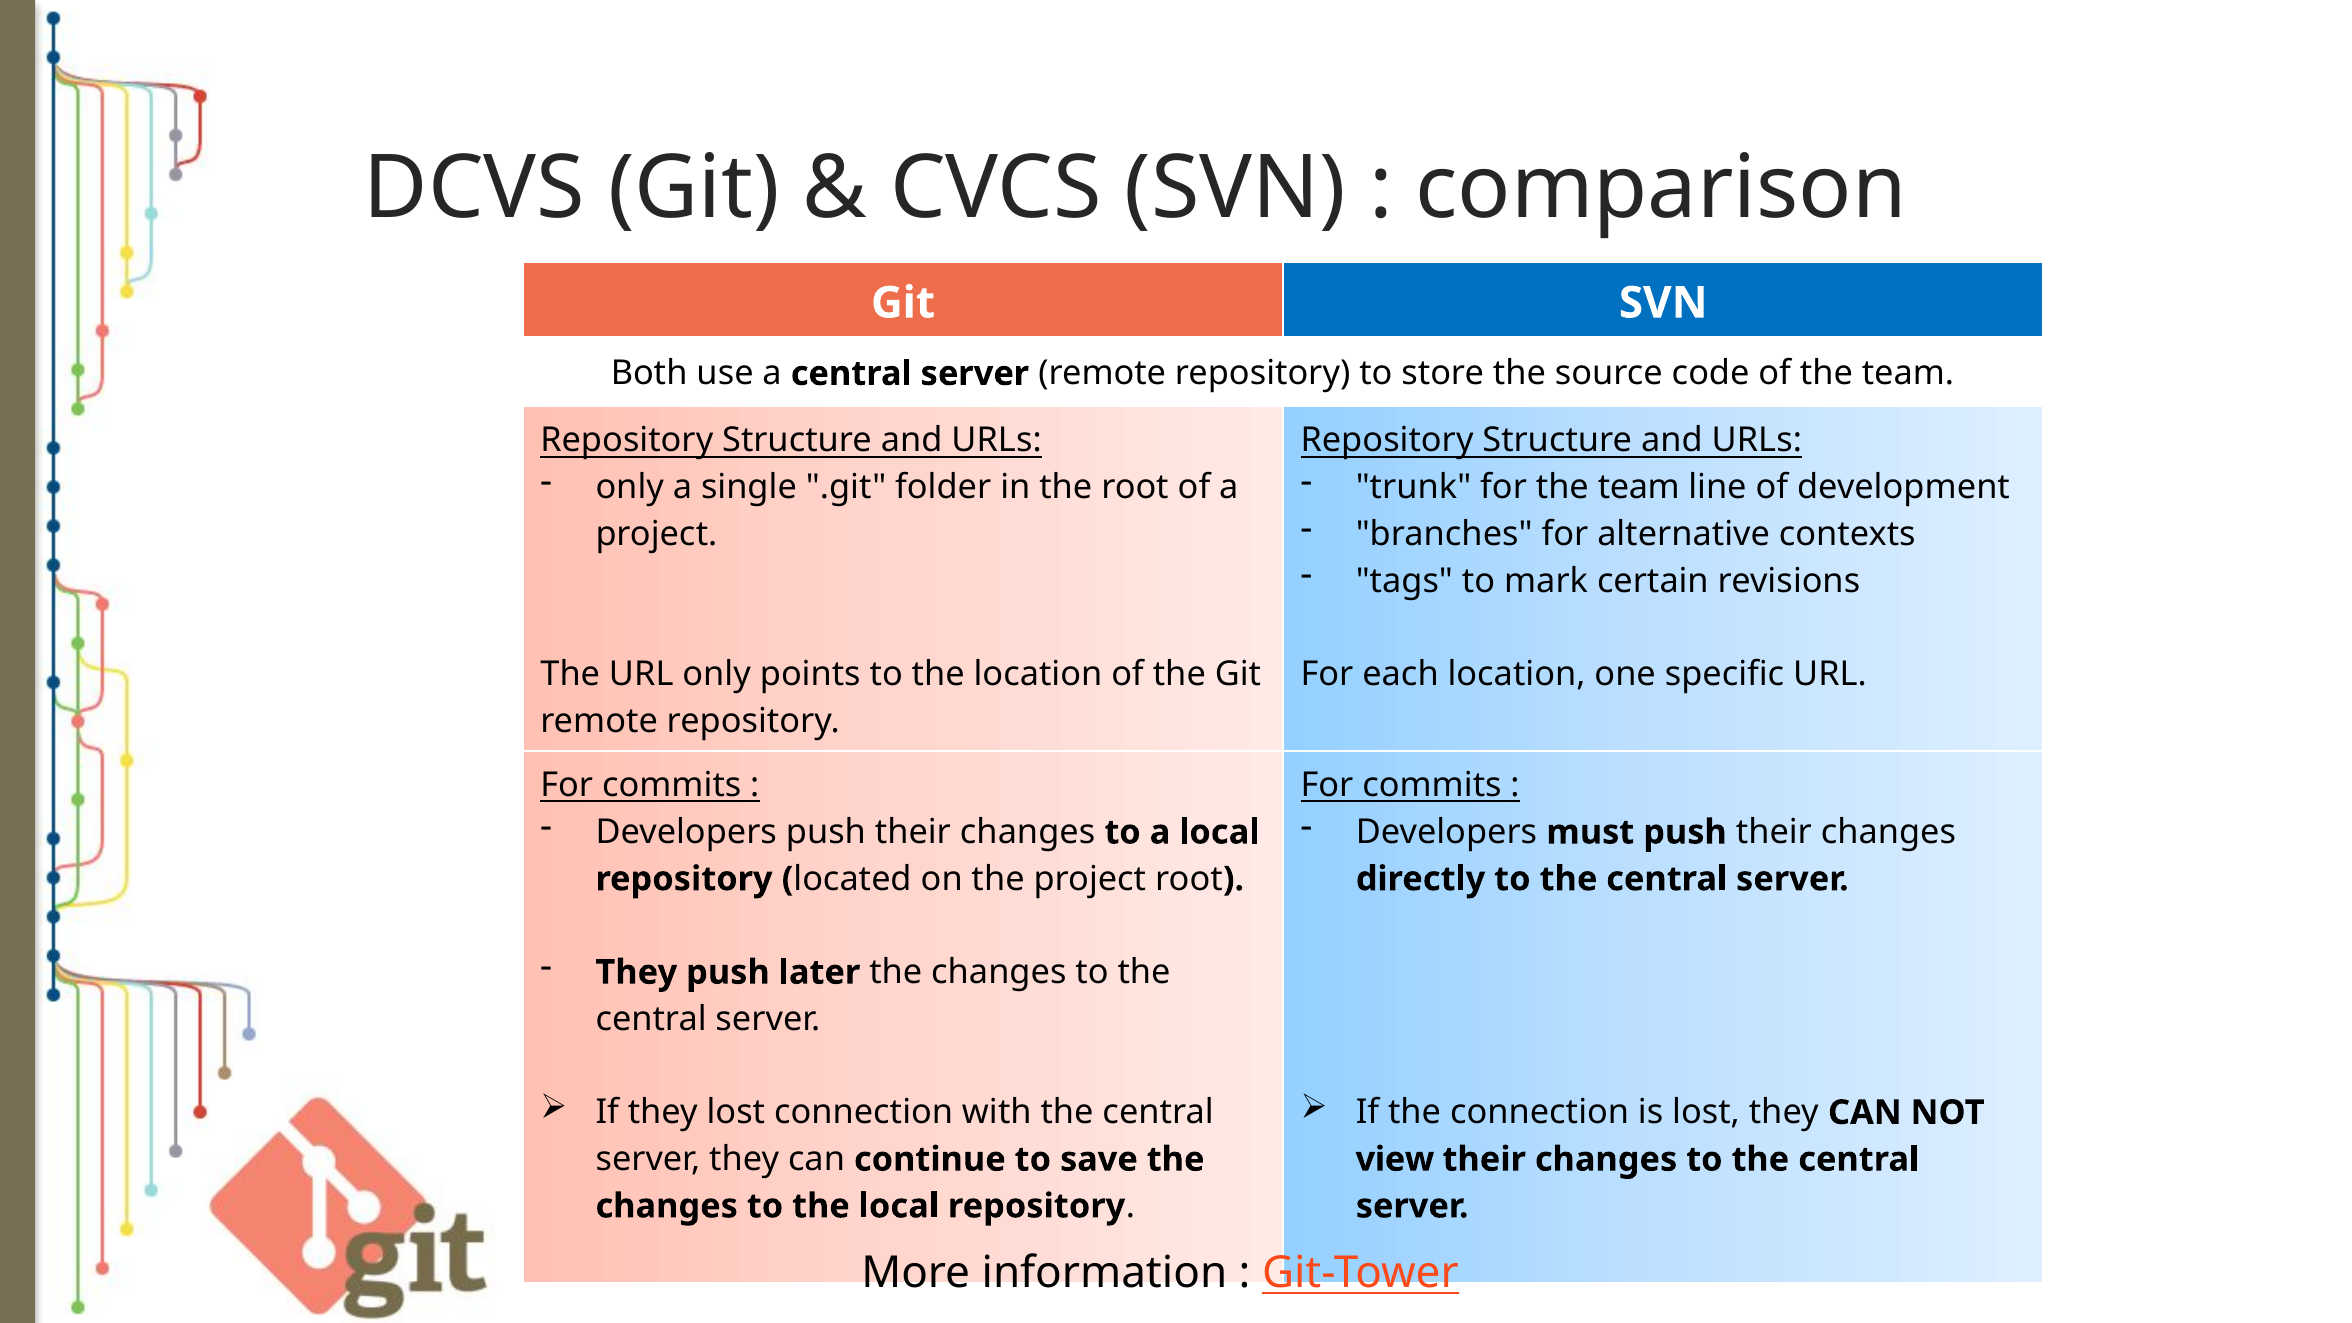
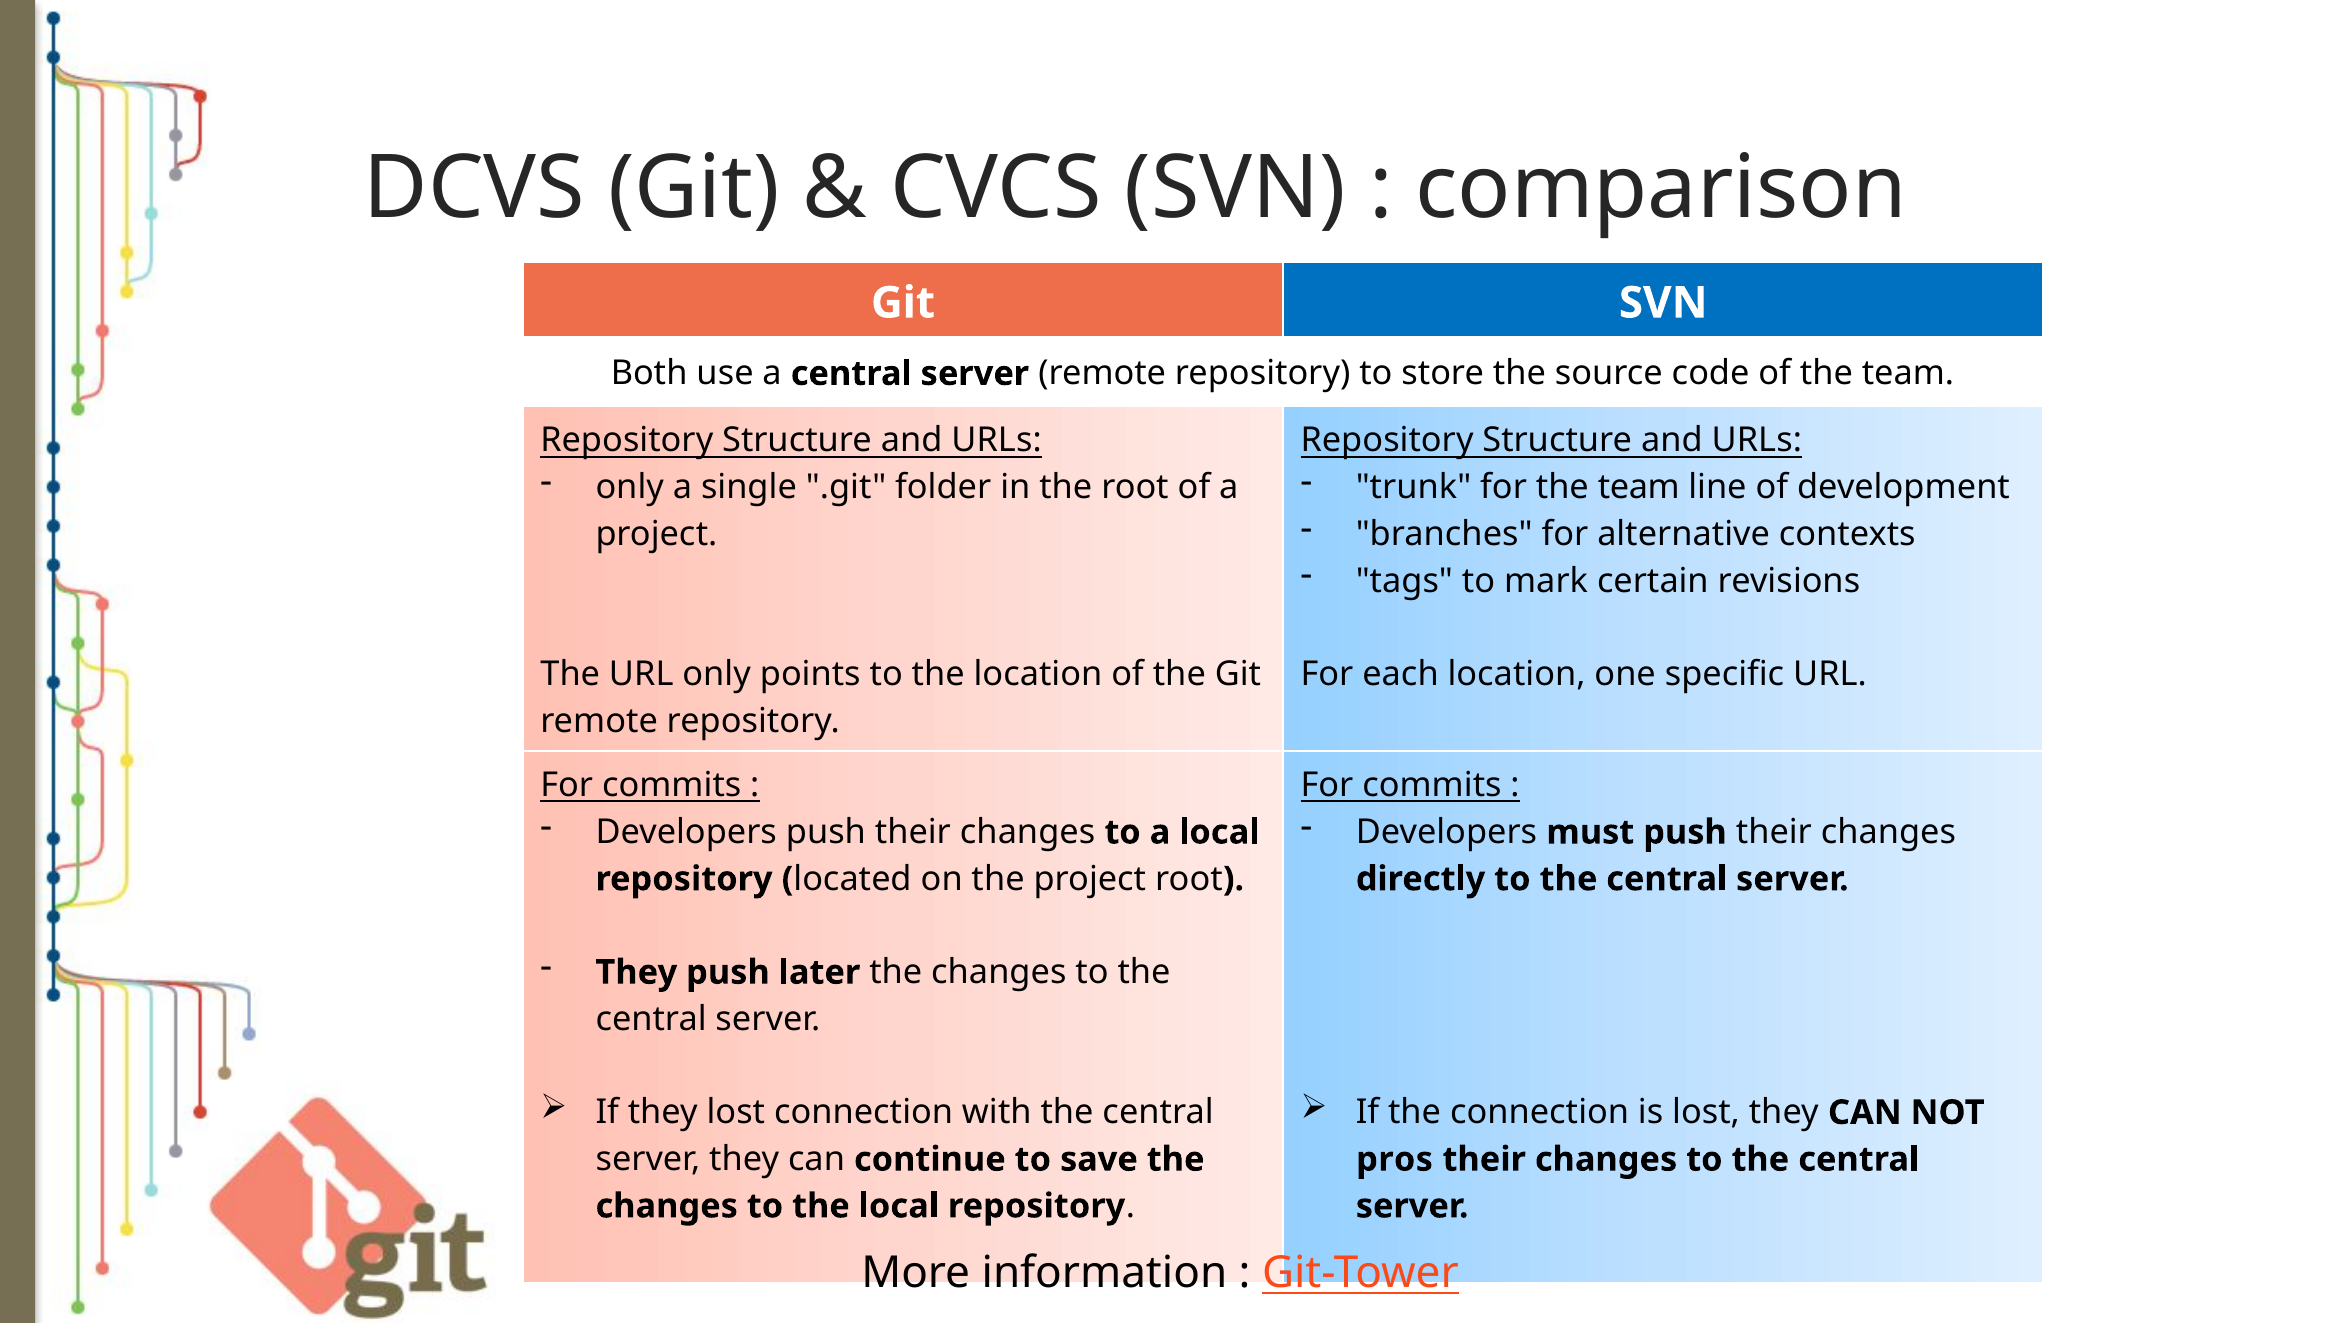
view: view -> pros (1395, 1159)
